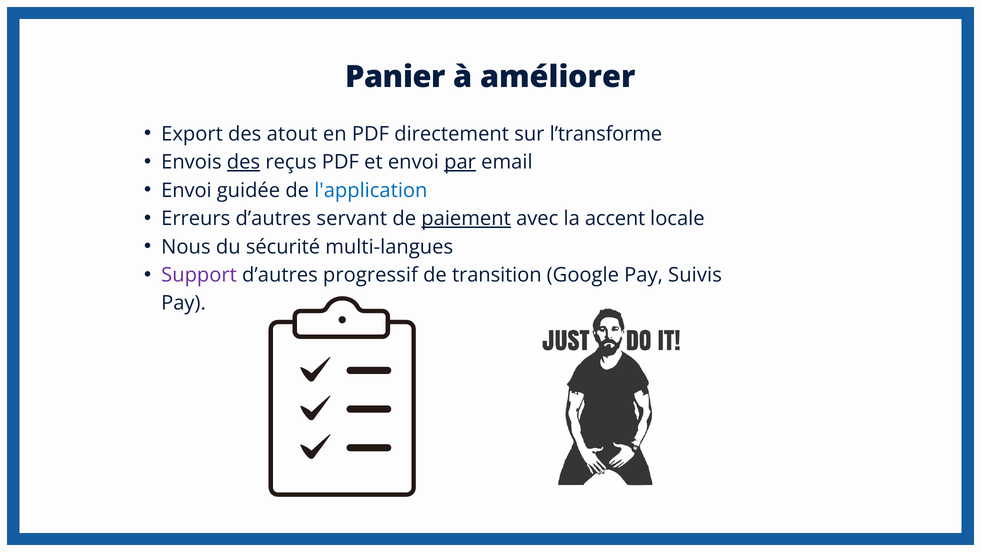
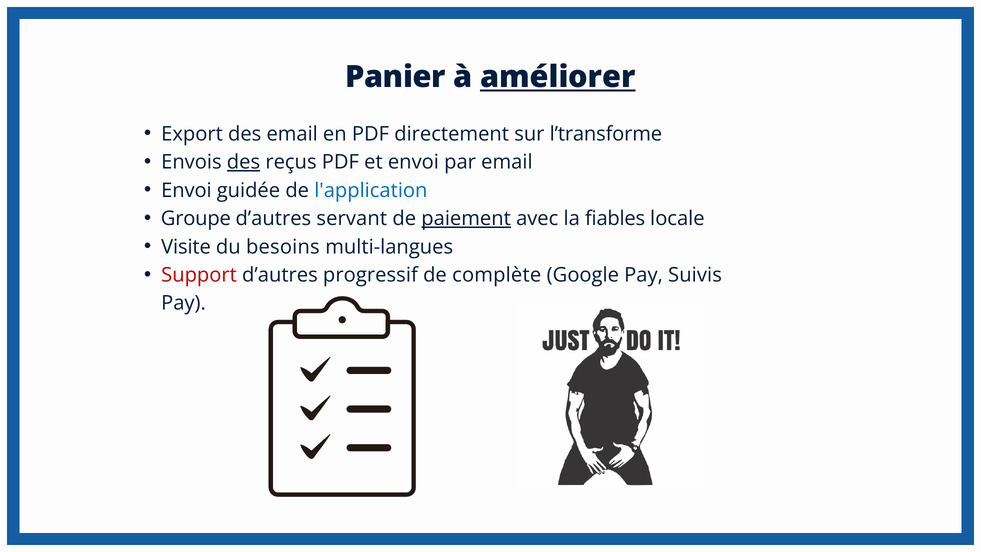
améliorer underline: none -> present (558, 77)
des atout: atout -> email (292, 134)
par underline: present -> none (460, 162)
Erreurs: Erreurs -> Groupe (196, 219)
accent: accent -> fiables (615, 219)
Nous: Nous -> Visite (186, 247)
sécurité: sécurité -> besoins (283, 247)
Support colour: purple -> red (199, 275)
transition: transition -> complète (497, 275)
